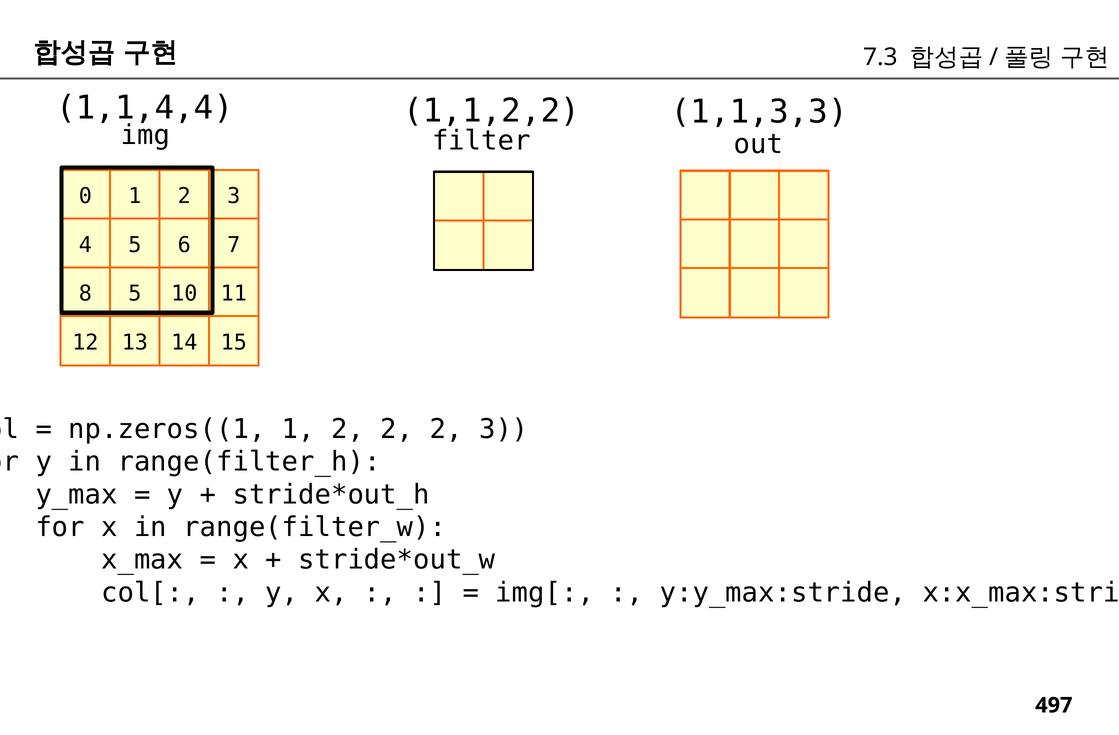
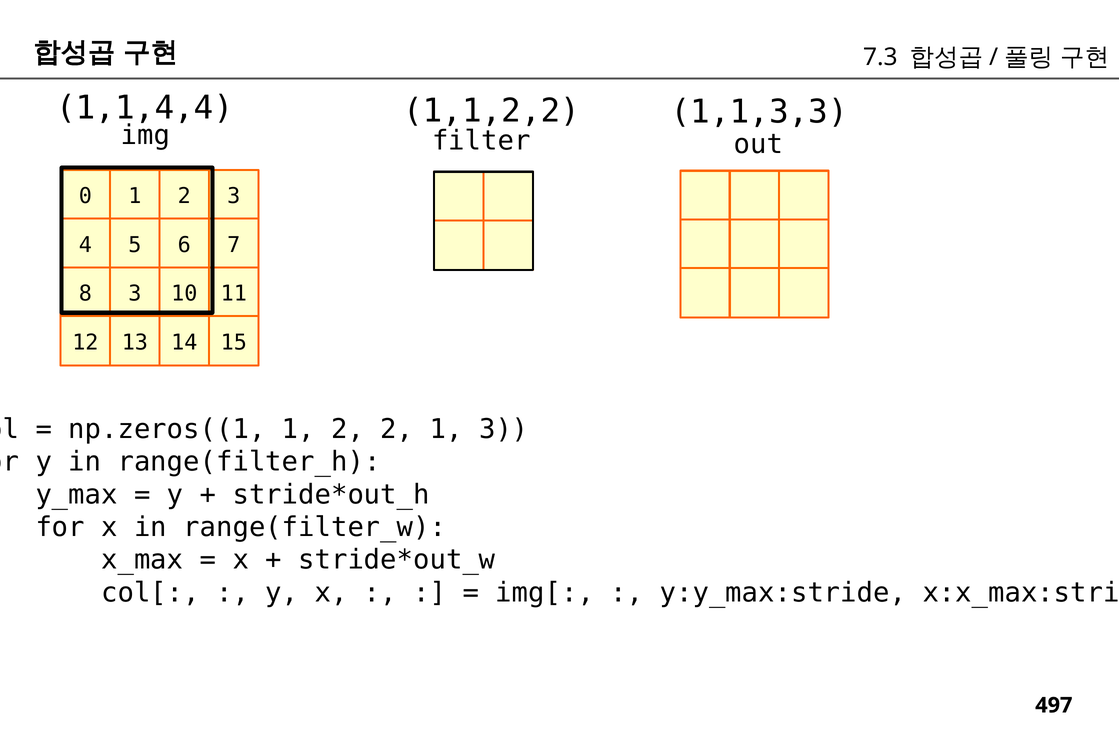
8 5: 5 -> 3 (135, 294)
2 2 2: 2 -> 1 (446, 429)
